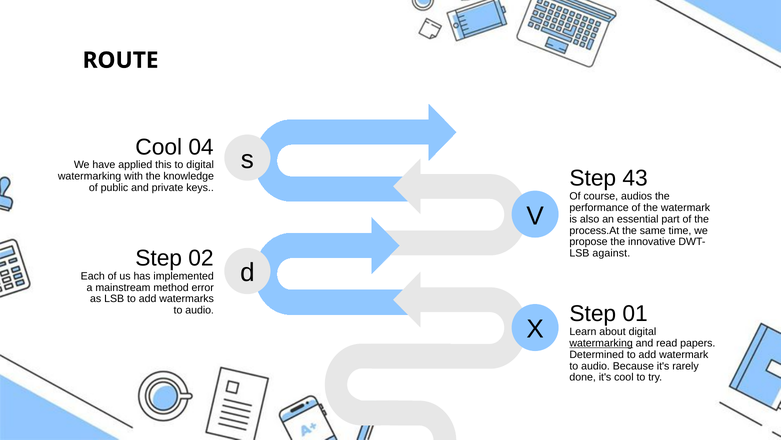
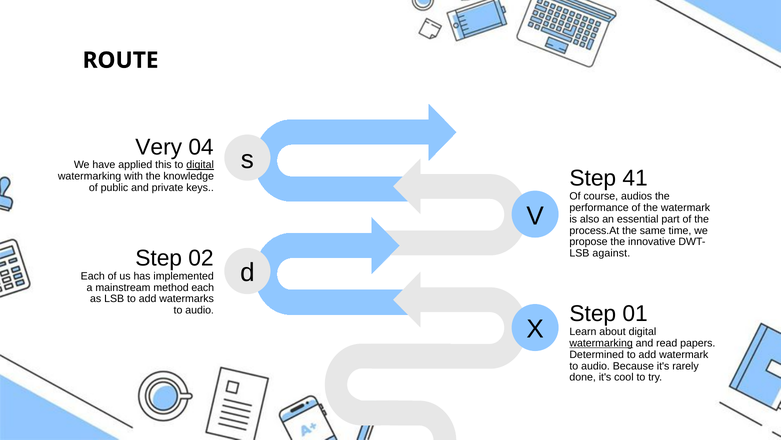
Cool: Cool -> Very (159, 147)
digital underline: none -> present (200, 165)
43: 43 -> 41 (635, 178)
method error: error -> each (203, 287)
